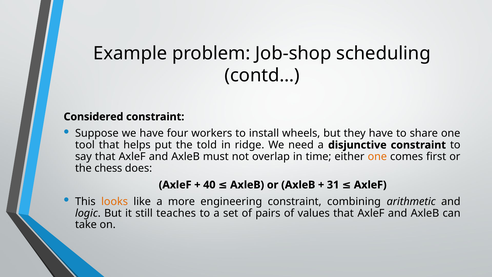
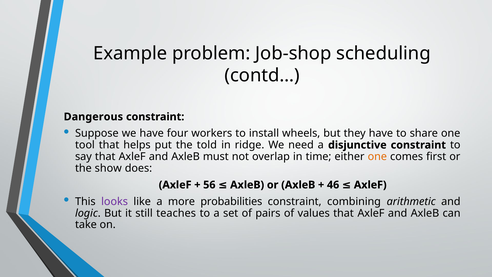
Considered: Considered -> Dangerous (93, 117)
chess: chess -> show (108, 168)
40: 40 -> 56 (209, 185)
31: 31 -> 46 (333, 185)
looks colour: orange -> purple (115, 201)
engineering: engineering -> probabilities (231, 201)
